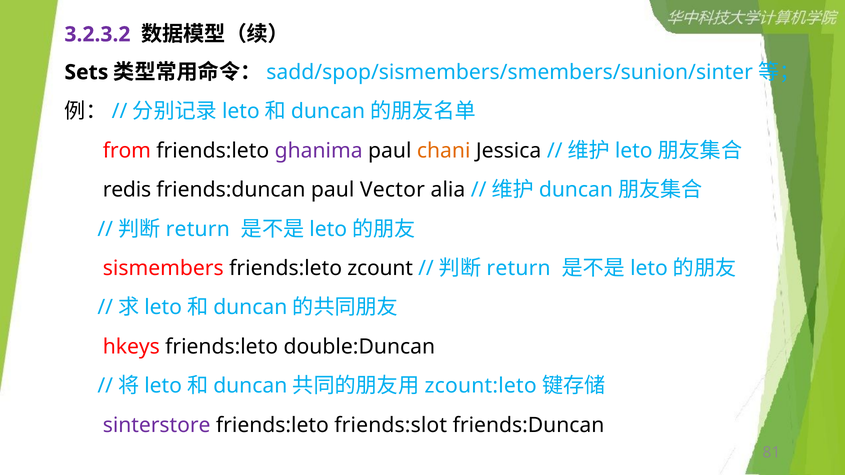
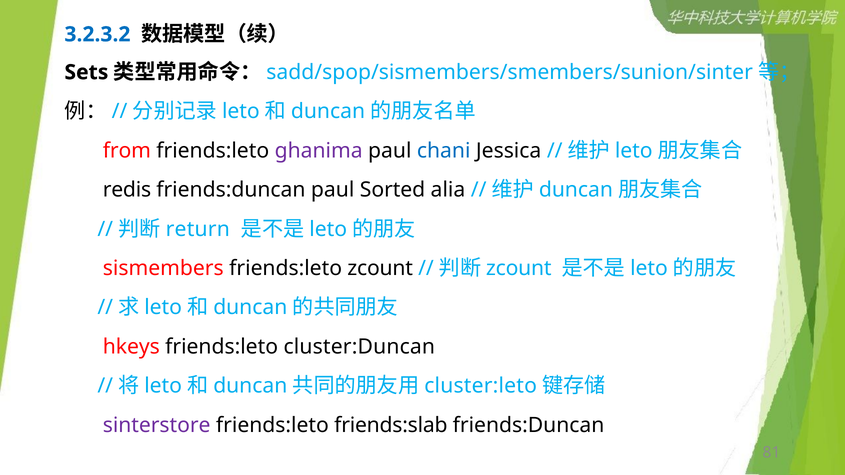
3.2.3.2 colour: purple -> blue (97, 34)
chani colour: orange -> blue (444, 151)
Vector: Vector -> Sorted (393, 190)
return: return -> zcount (519, 268)
double:Duncan: double:Duncan -> cluster:Duncan (359, 347)
zcount:leto: zcount:leto -> cluster:leto (481, 386)
friends:slot: friends:slot -> friends:slab (391, 425)
